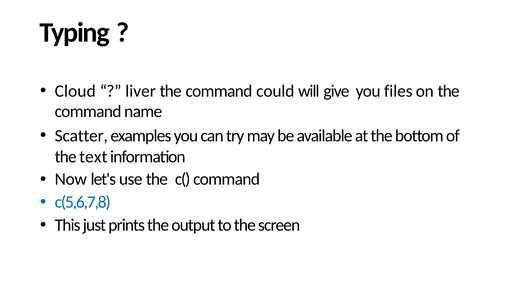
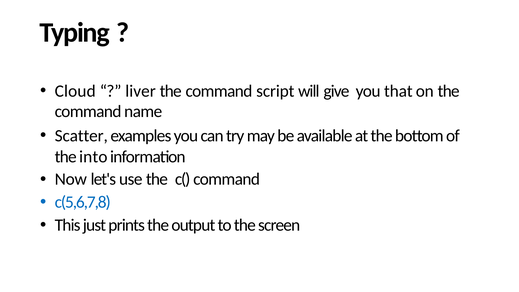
could: could -> script (275, 91)
files: files -> that (398, 91)
text: text -> into (93, 157)
